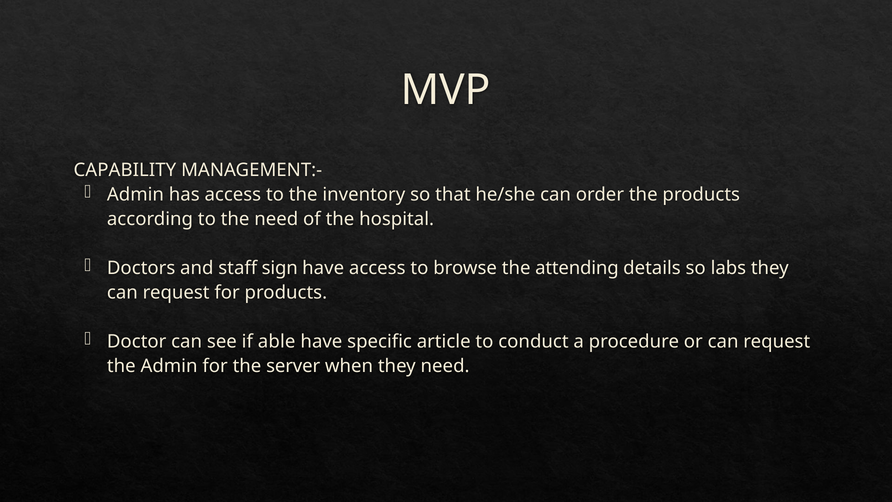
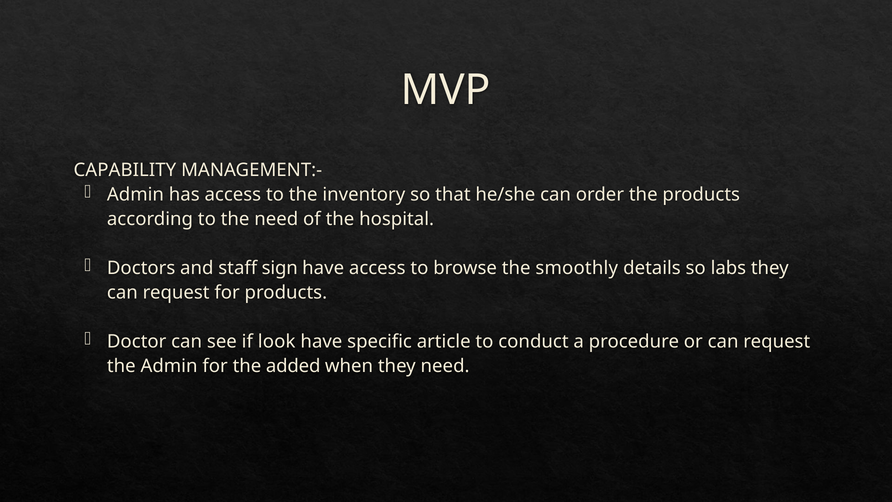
attending: attending -> smoothly (577, 268)
able: able -> look (277, 342)
server: server -> added (293, 366)
